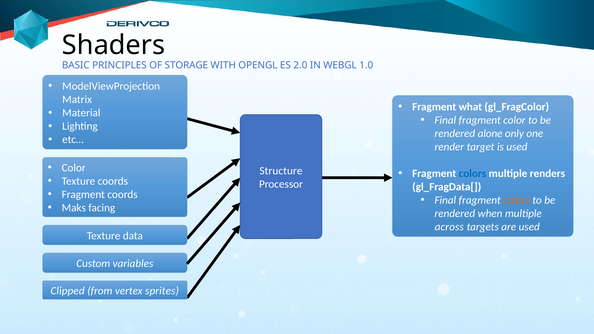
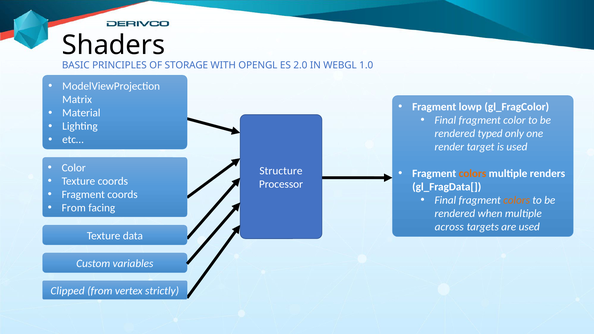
what: what -> lowp (470, 107)
alone: alone -> typed (490, 133)
colors colour: blue -> orange (473, 174)
Maks: Maks -> From (74, 208)
sprites: sprites -> strictly (162, 291)
